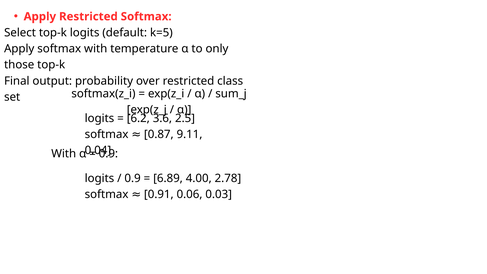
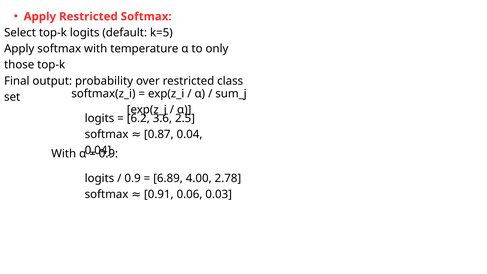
0.87 9.11: 9.11 -> 0.04 (190, 134)
